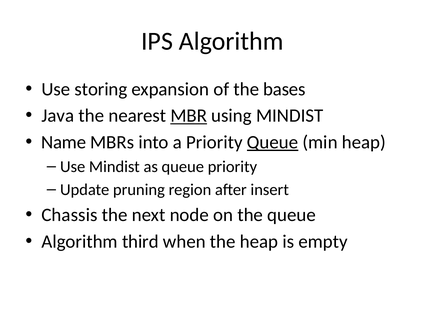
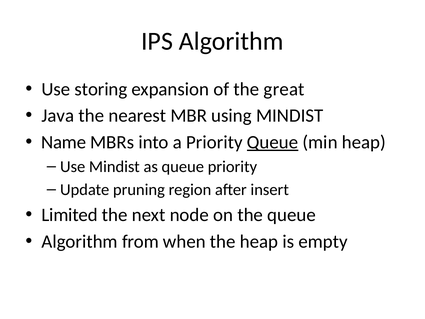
bases: bases -> great (284, 89)
MBR underline: present -> none (189, 116)
Chassis: Chassis -> Limited (70, 215)
third: third -> from (140, 241)
